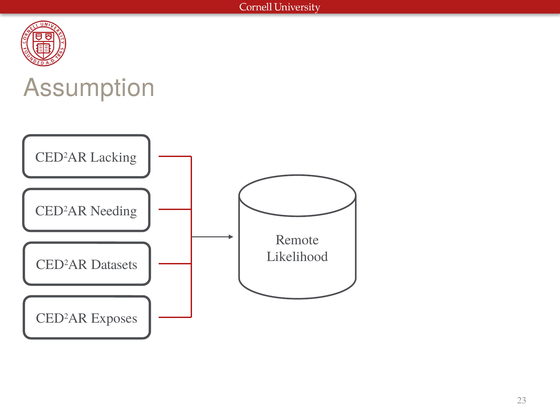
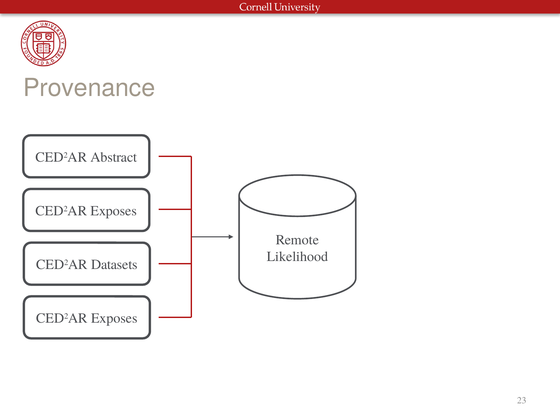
Assumption: Assumption -> Provenance (89, 88)
Lacking: Lacking -> Abstract (114, 157)
Needing: Needing -> Exposes (114, 211)
